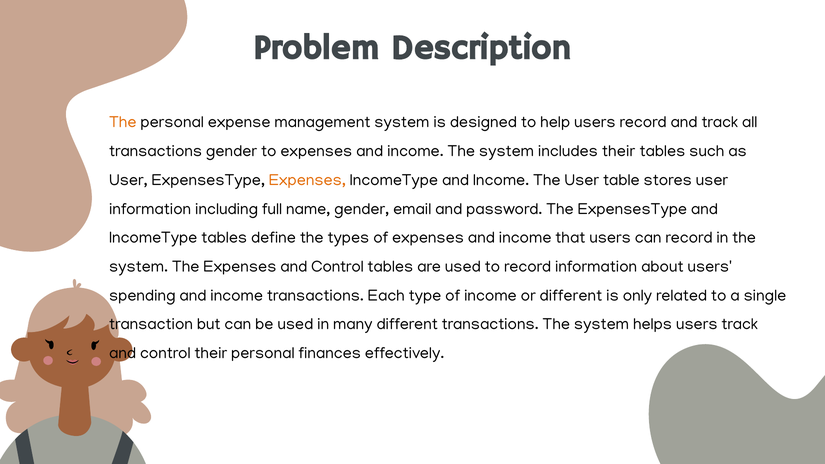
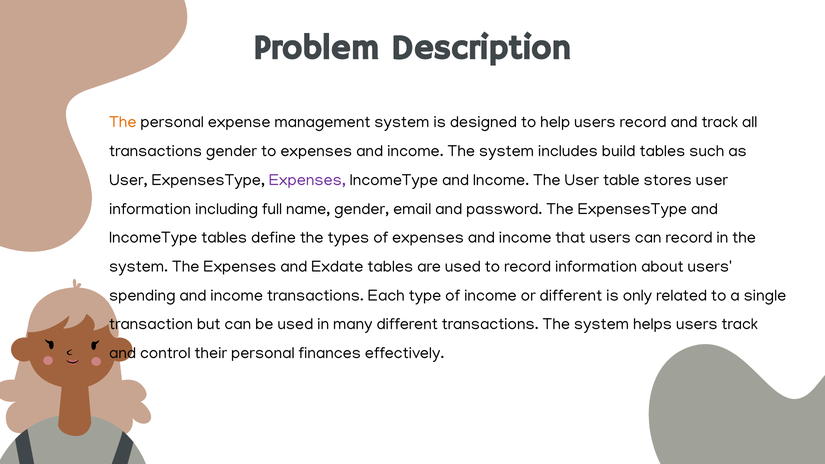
includes their: their -> build (619, 151)
Expenses colour: orange -> purple (307, 180)
Expenses and Control: Control -> Exdate (337, 267)
